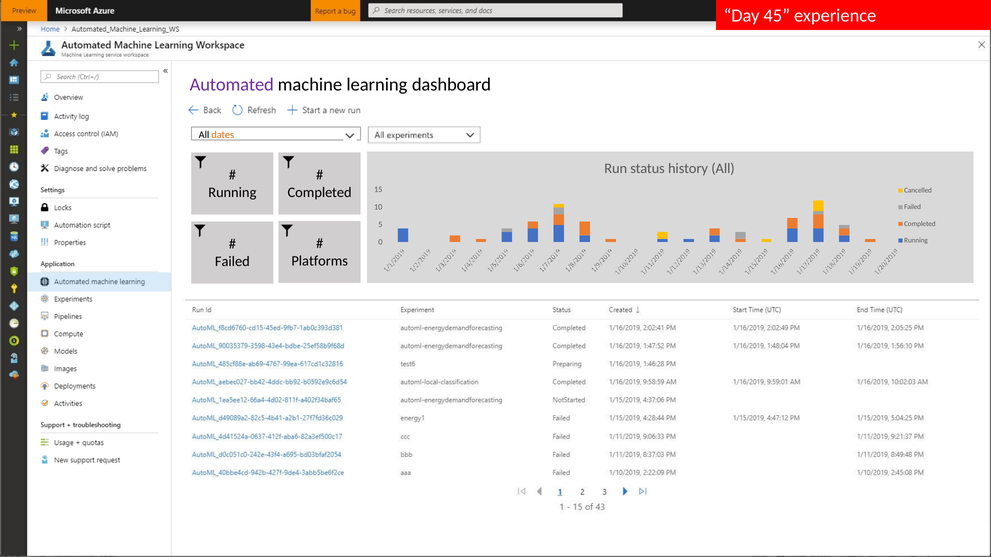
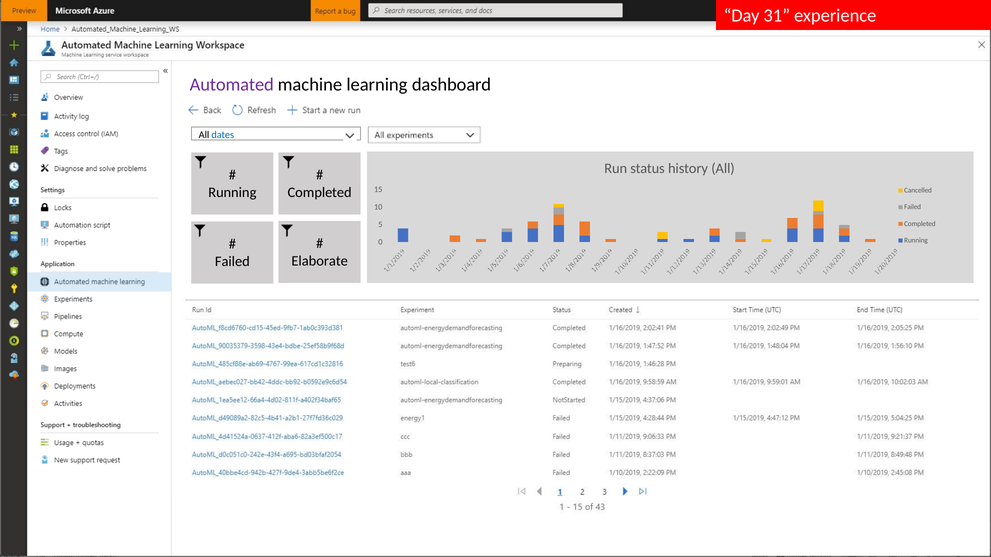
45: 45 -> 31 (777, 15)
dates colour: orange -> blue (223, 135)
Platforms: Platforms -> Elaborate (320, 261)
